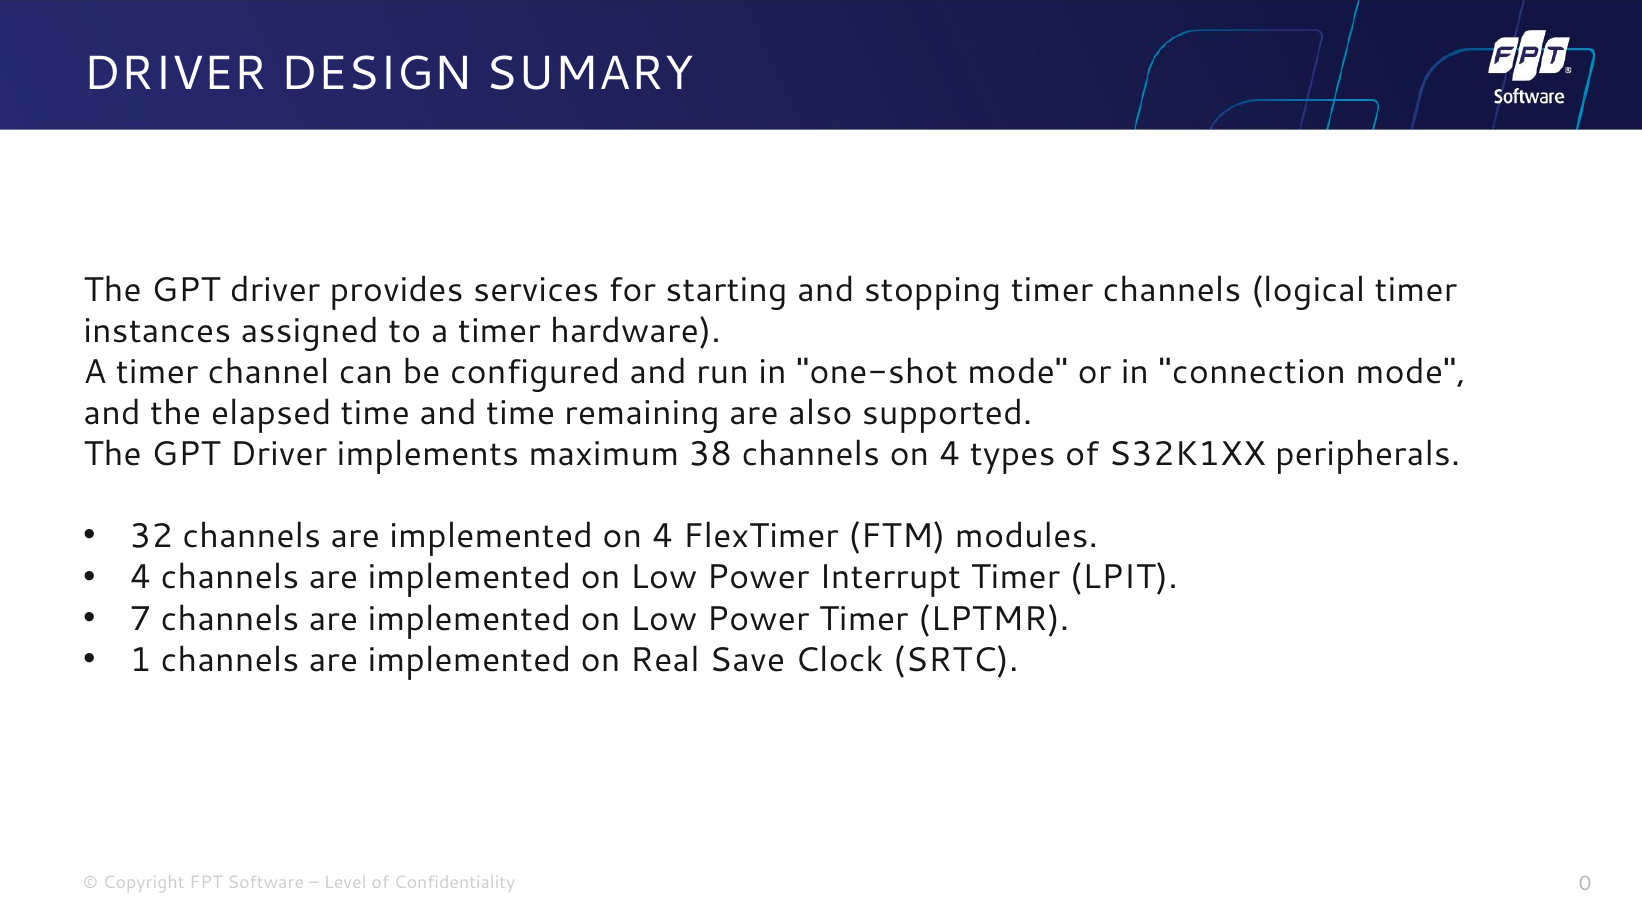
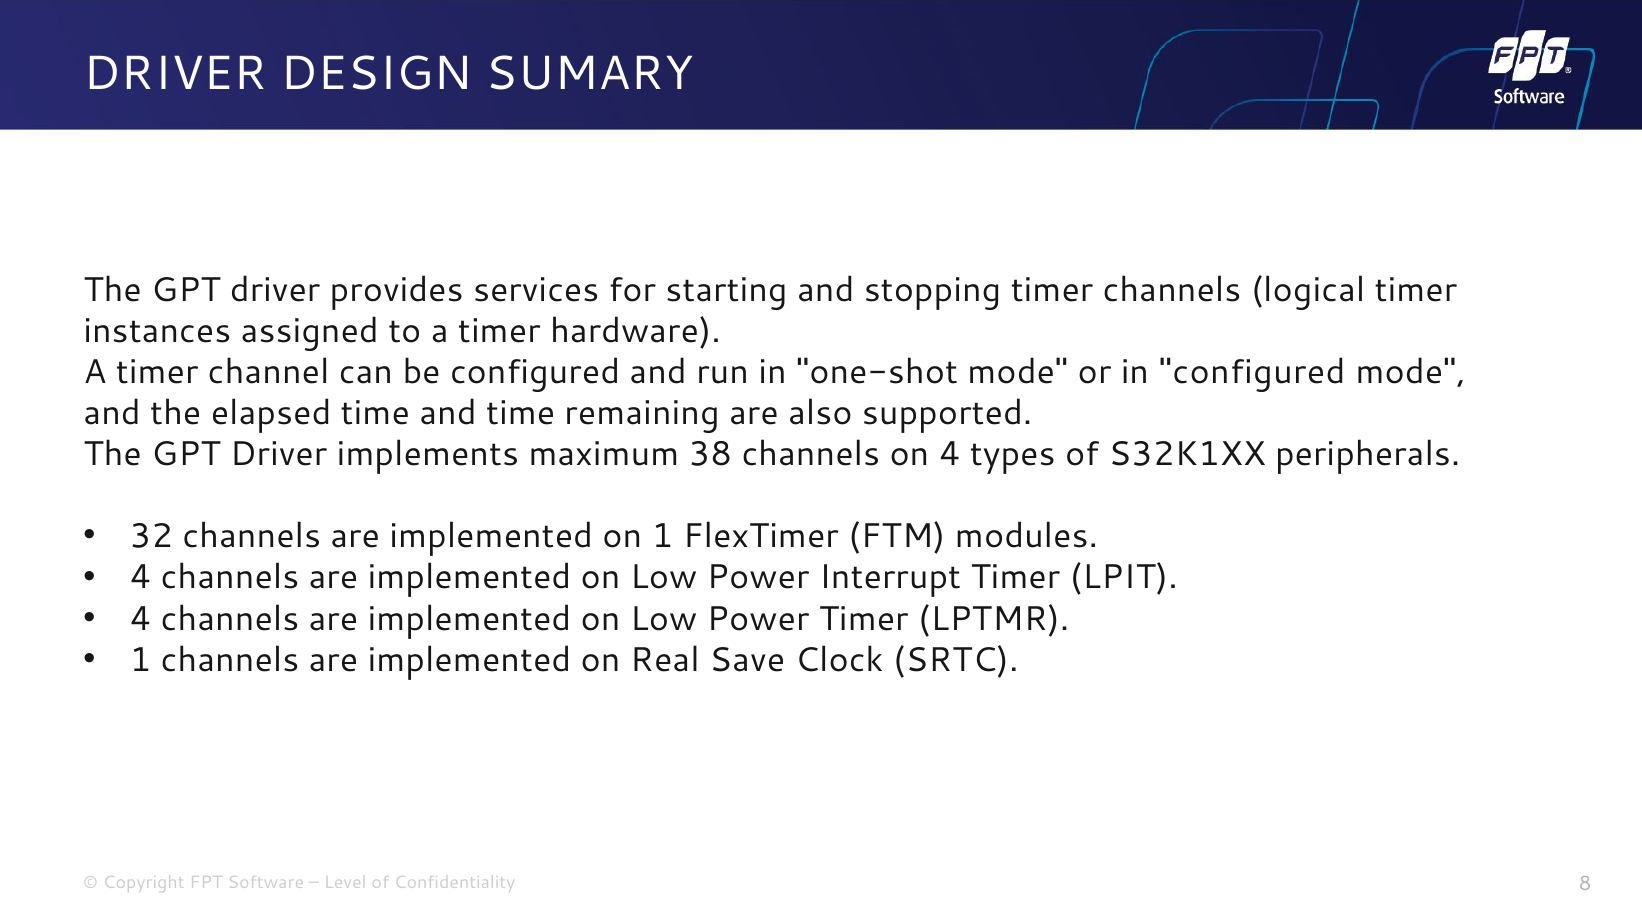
in connection: connection -> configured (1252, 372)
implemented on 4: 4 -> 1 (662, 536)
7: 7 -> 4 (140, 619)
0: 0 -> 8 (1585, 884)
